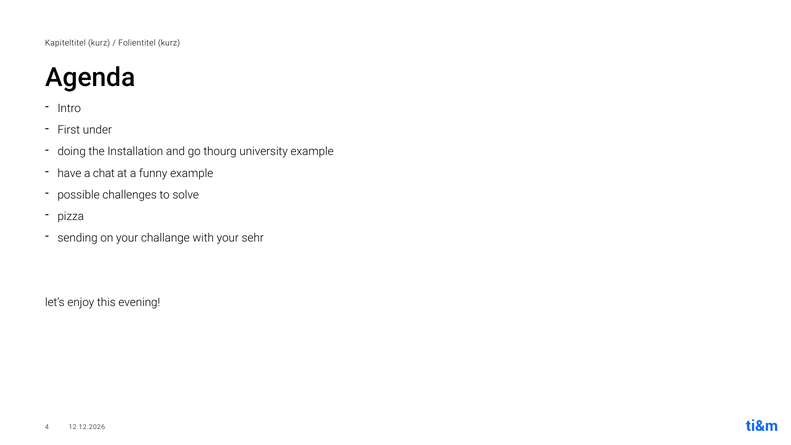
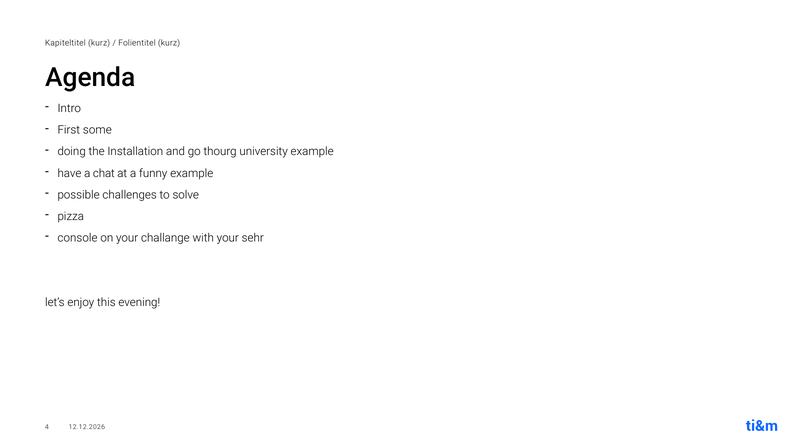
under: under -> some (97, 130)
sending: sending -> console (78, 238)
